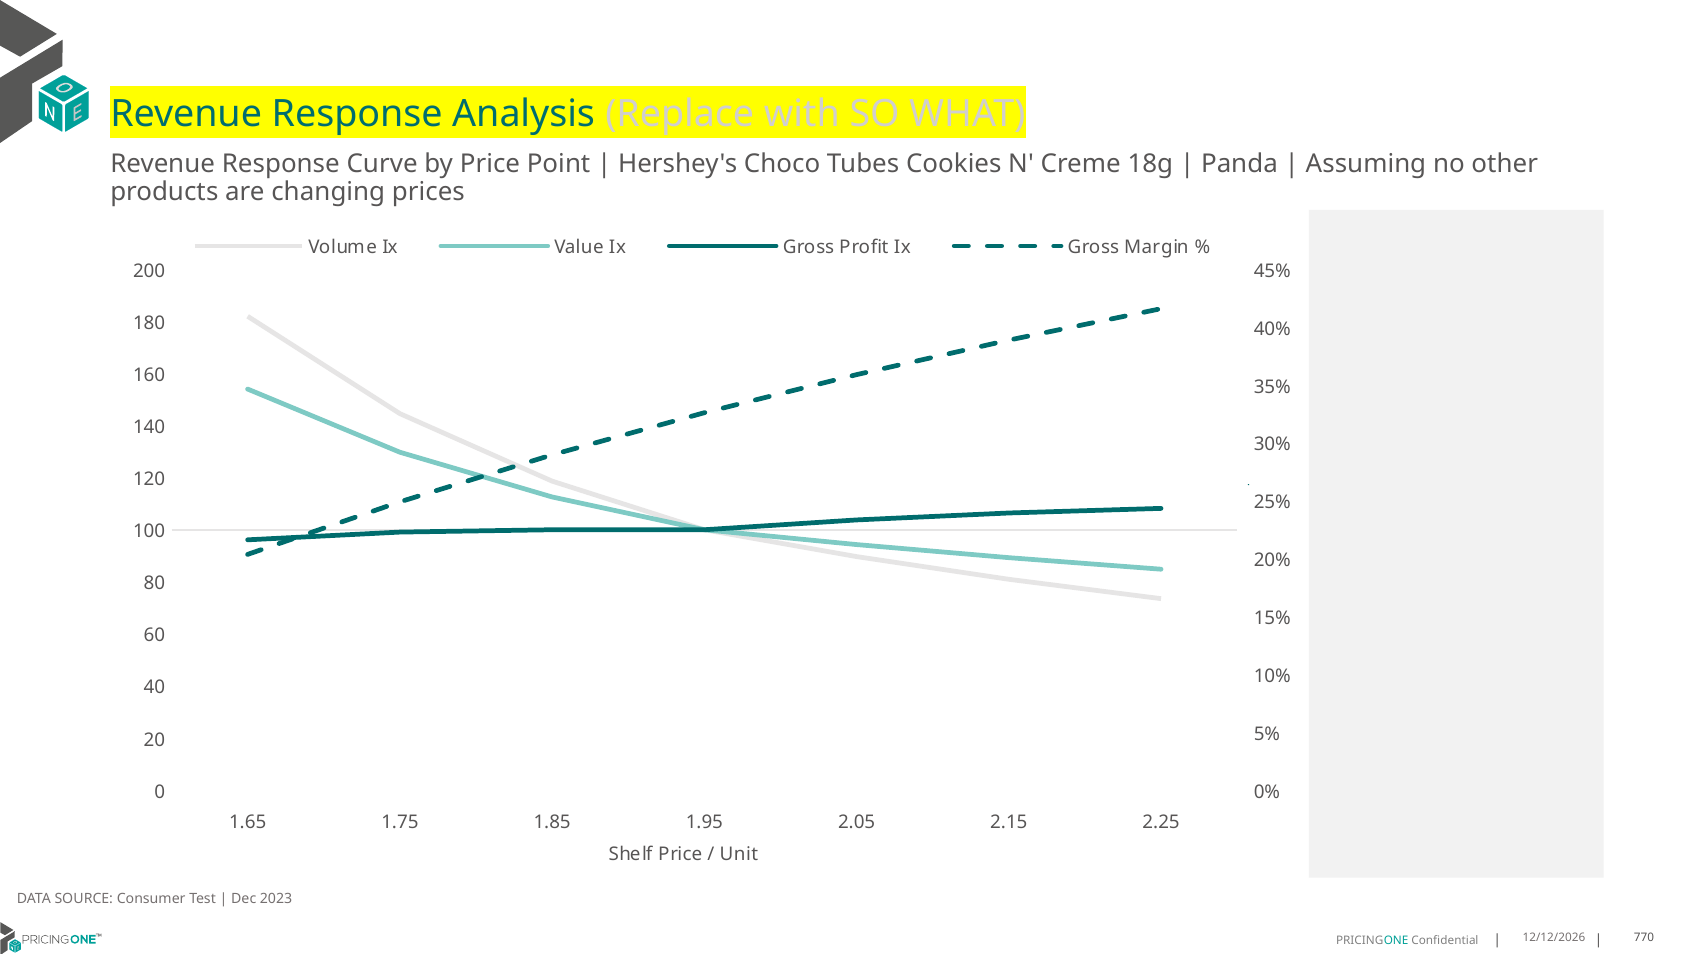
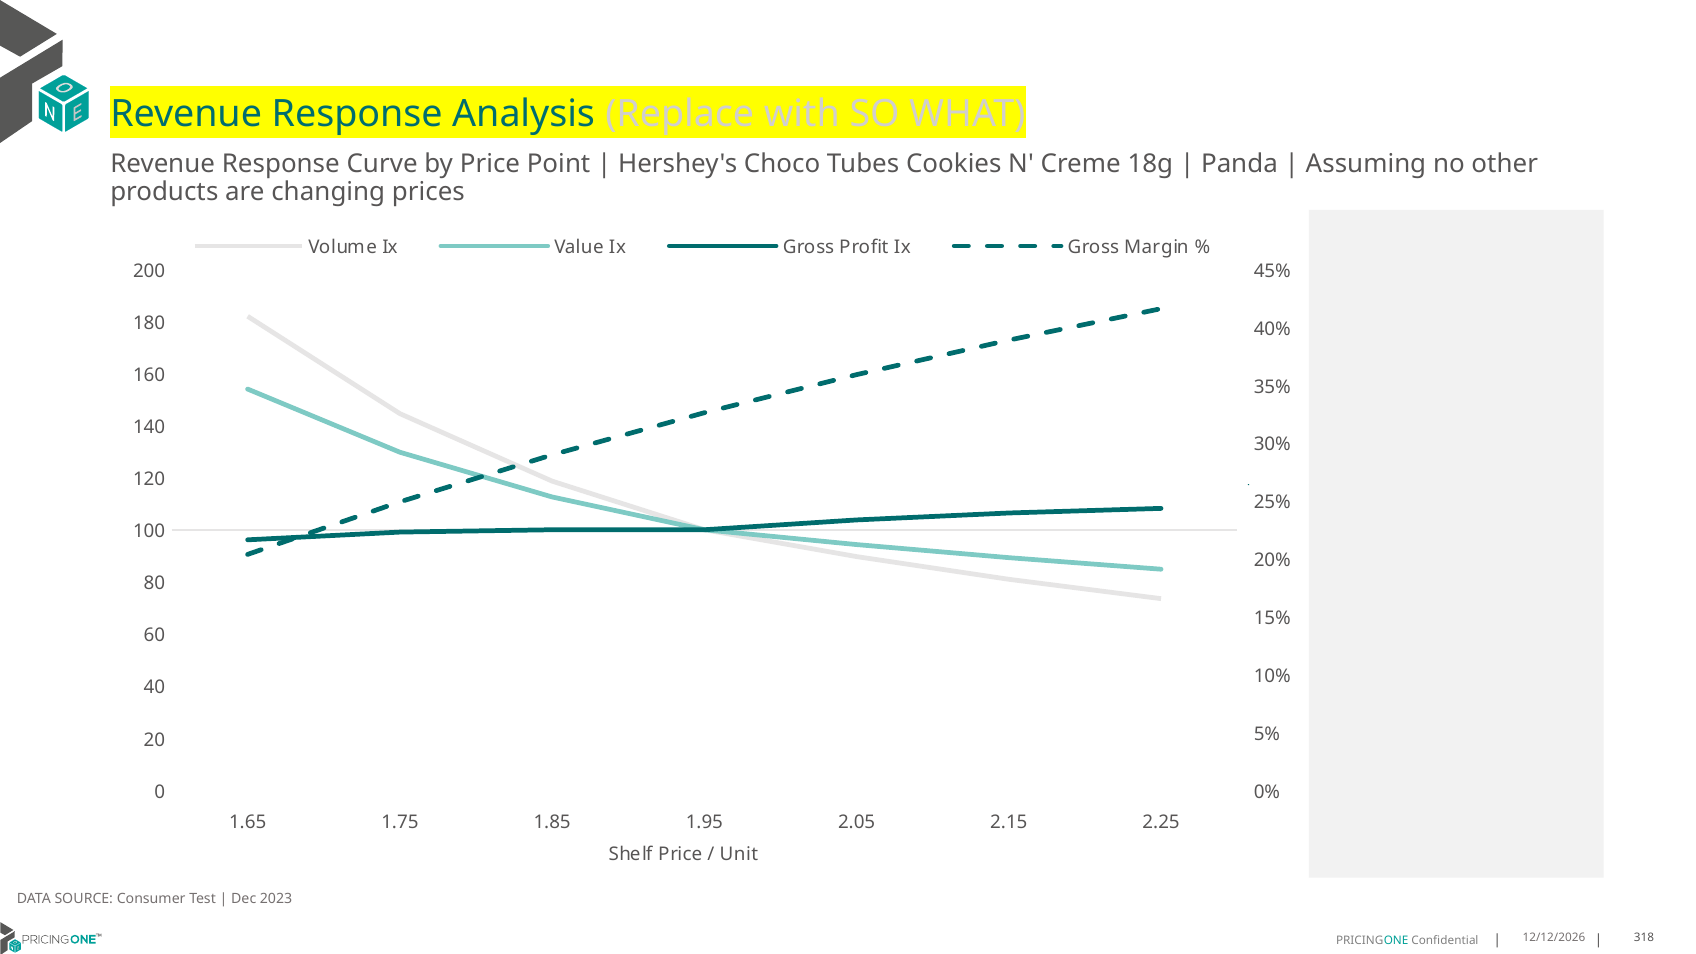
770: 770 -> 318 (1644, 938)
